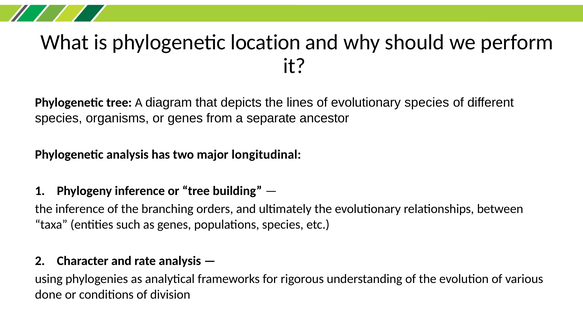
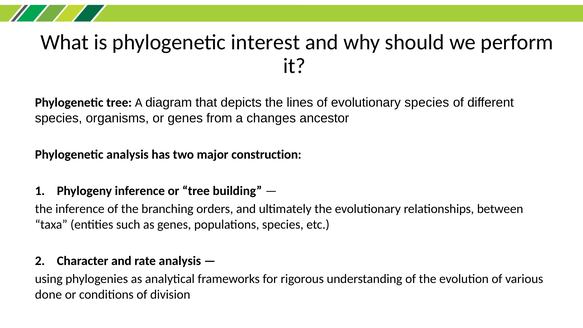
location: location -> interest (265, 42)
separate: separate -> changes (271, 118)
longitudinal: longitudinal -> construction (266, 154)
